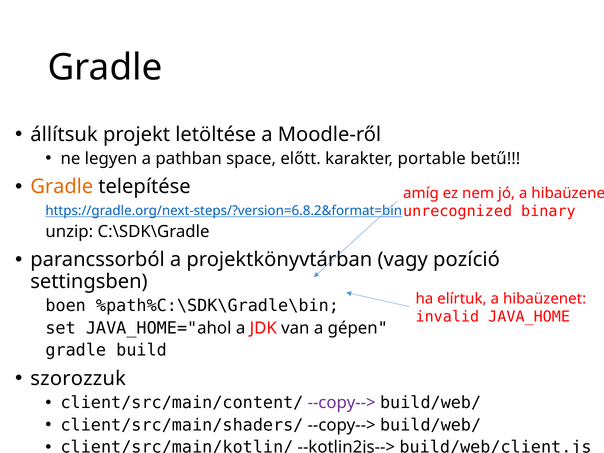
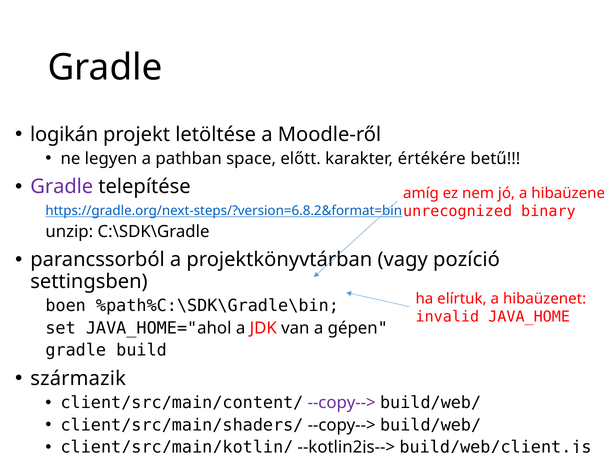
állítsuk: állítsuk -> logikán (64, 134)
portable: portable -> értékére (432, 158)
Gradle colour: orange -> purple (62, 187)
szorozzuk: szorozzuk -> származik (78, 379)
